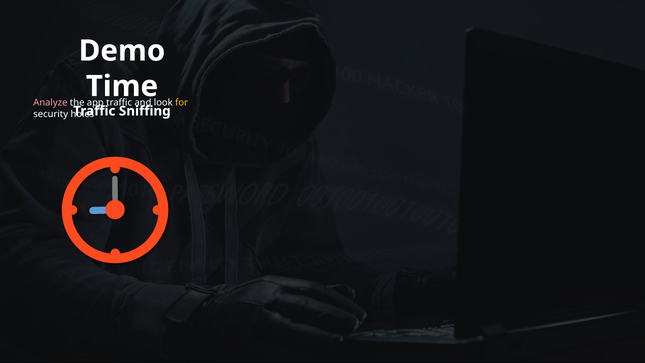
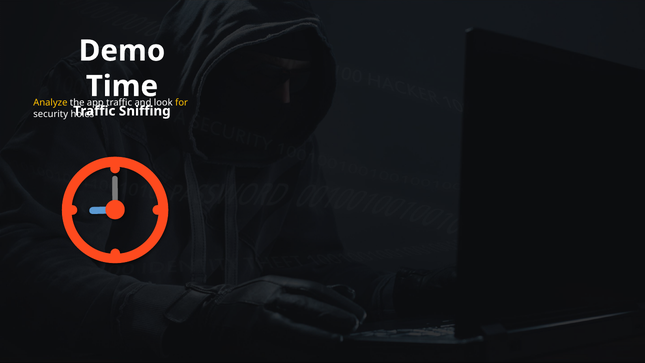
Analyze colour: pink -> yellow (50, 103)
